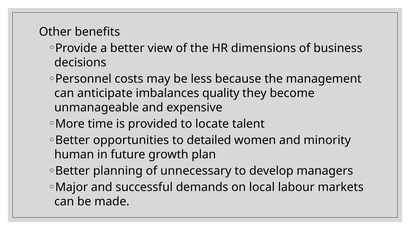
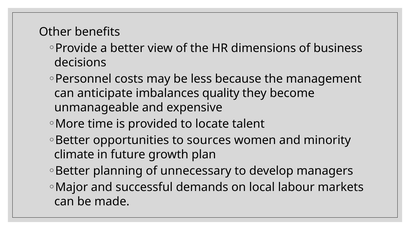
detailed: detailed -> sources (209, 141)
human: human -> climate (74, 155)
